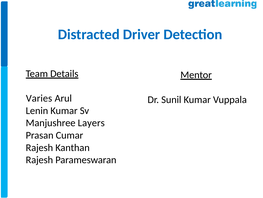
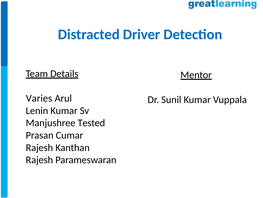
Layers: Layers -> Tested (91, 123)
